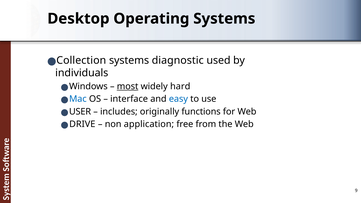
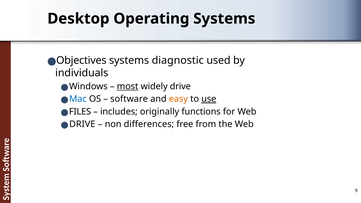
Collection: Collection -> Objectives (81, 60)
widely hard: hard -> drive (180, 86)
interface: interface -> software (129, 99)
easy colour: blue -> orange (178, 99)
use underline: none -> present (209, 99)
USER: USER -> FILES (80, 112)
application: application -> differences (149, 124)
